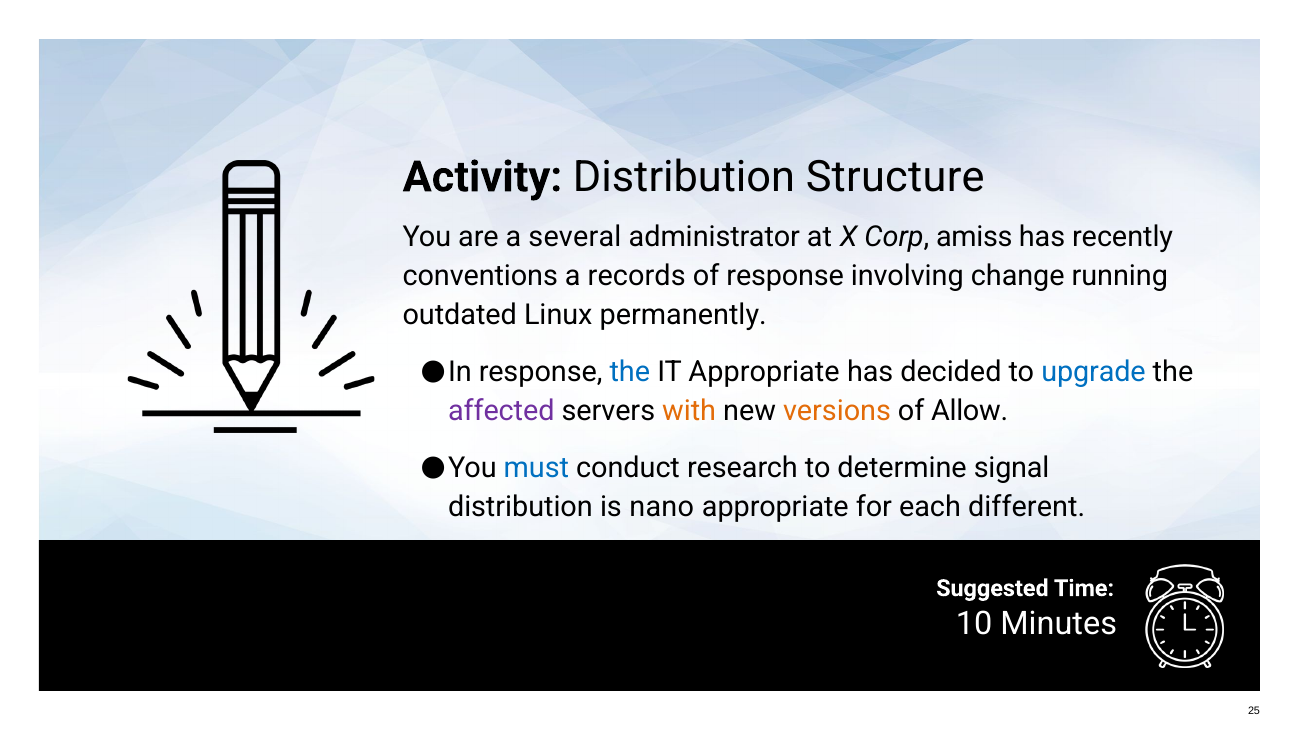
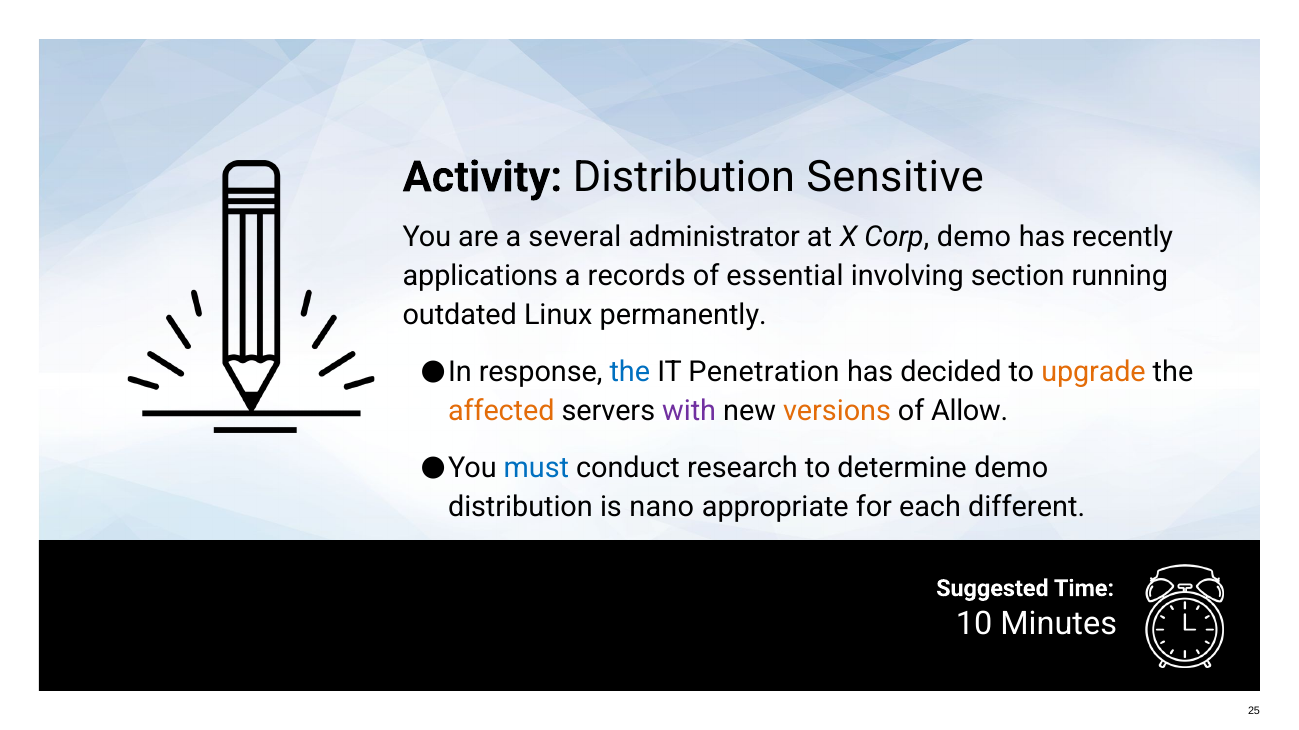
Structure: Structure -> Sensitive (895, 177)
Corp amiss: amiss -> demo (974, 237)
conventions: conventions -> applications (480, 276)
of response: response -> essential (785, 276)
change: change -> section (1018, 276)
IT Appropriate: Appropriate -> Penetration (764, 372)
upgrade colour: blue -> orange (1093, 372)
affected colour: purple -> orange (501, 411)
with colour: orange -> purple (689, 411)
determine signal: signal -> demo (1011, 469)
